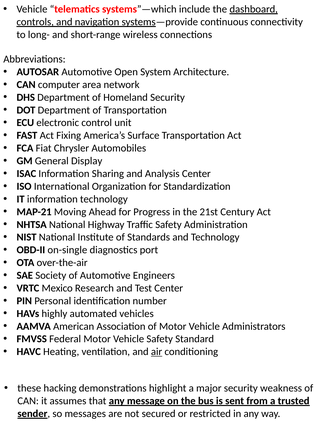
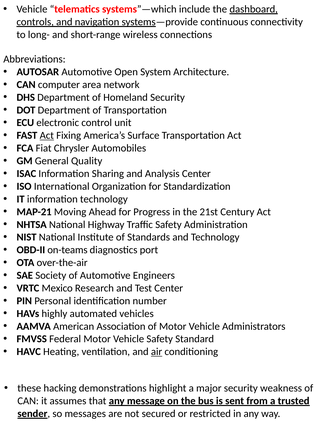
Act underline: none -> present (47, 135)
Display: Display -> Quality (87, 161)
on-single: on-single -> on-teams (67, 250)
